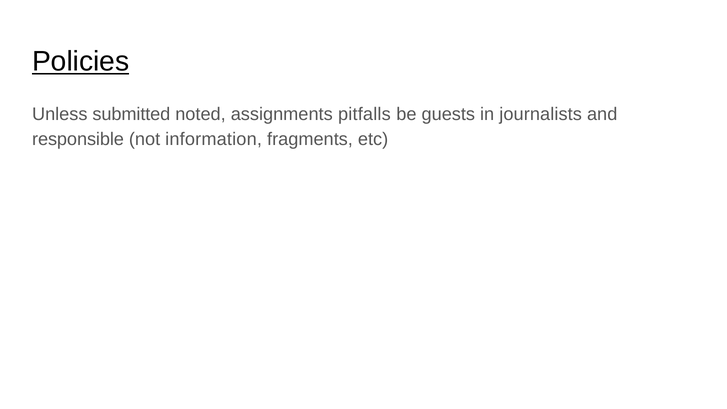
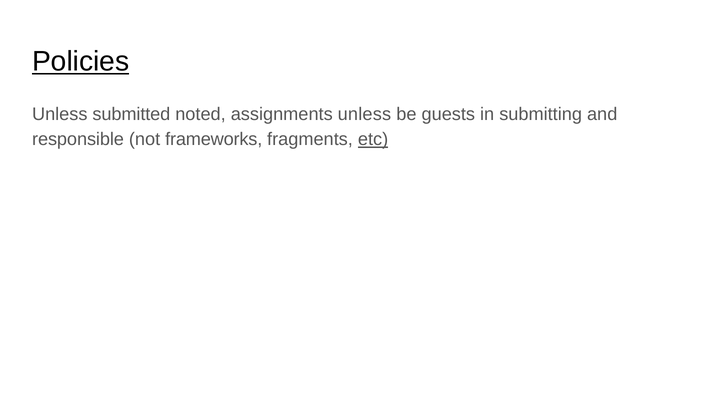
assignments pitfalls: pitfalls -> unless (364, 114)
journalists: journalists -> submitting (541, 114)
information: information -> frameworks (214, 139)
etc underline: none -> present (373, 139)
